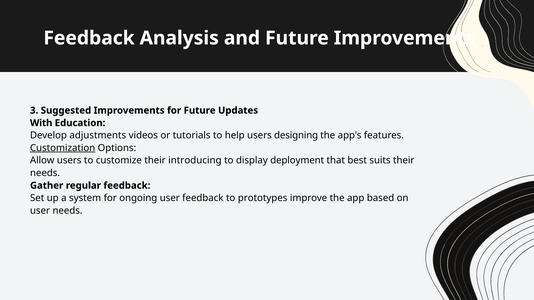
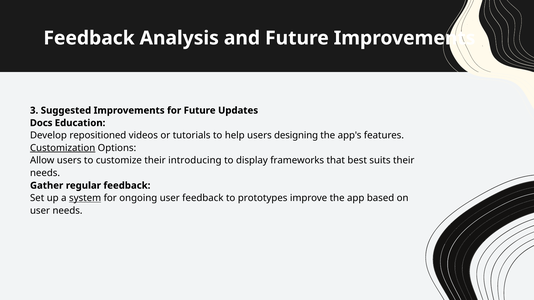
With: With -> Docs (41, 123)
adjustments: adjustments -> repositioned (98, 136)
deployment: deployment -> frameworks (297, 161)
system underline: none -> present (85, 198)
